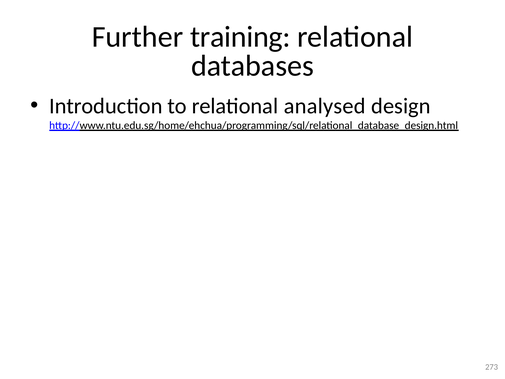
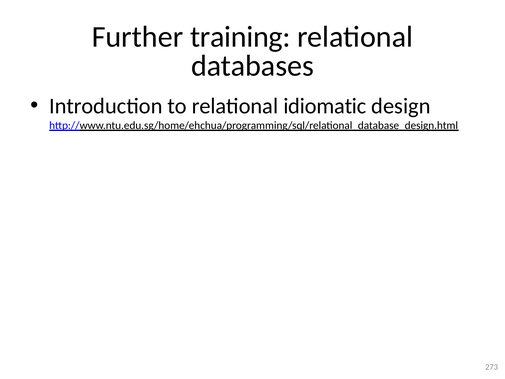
analysed: analysed -> idiomatic (325, 106)
